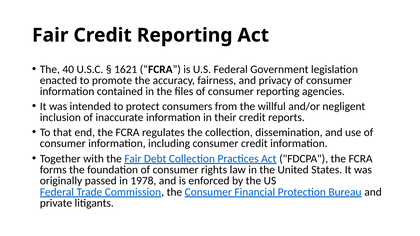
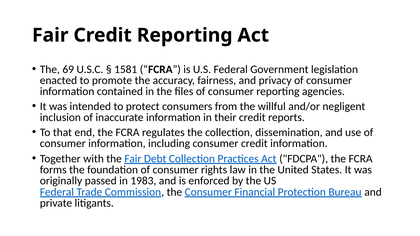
40: 40 -> 69 (68, 70)
1621: 1621 -> 1581 (126, 70)
1978: 1978 -> 1983 (143, 181)
